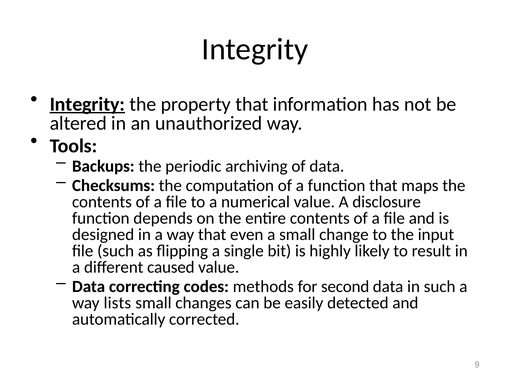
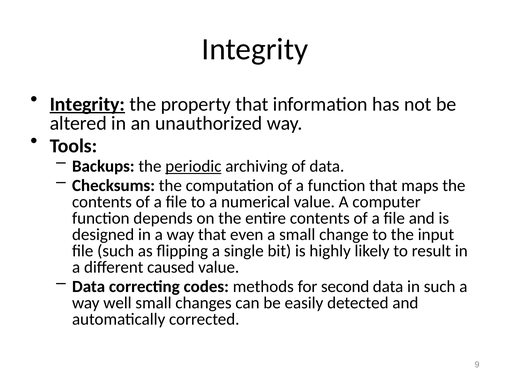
periodic underline: none -> present (193, 166)
disclosure: disclosure -> computer (387, 202)
lists: lists -> well (117, 303)
